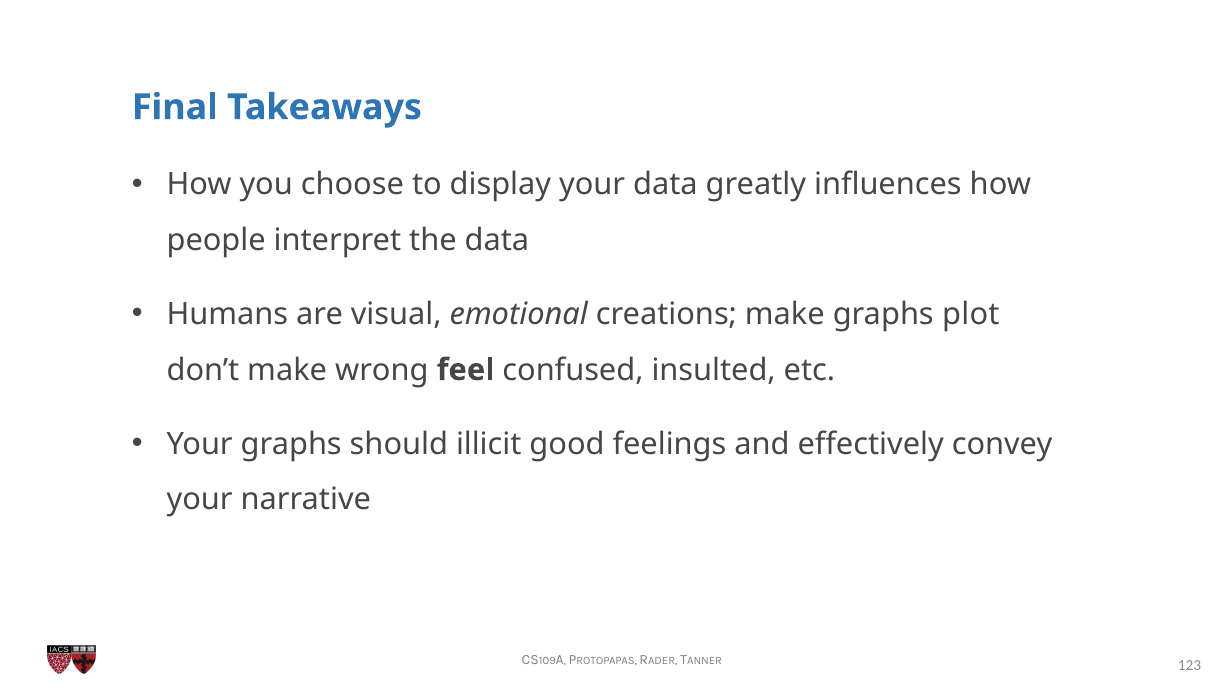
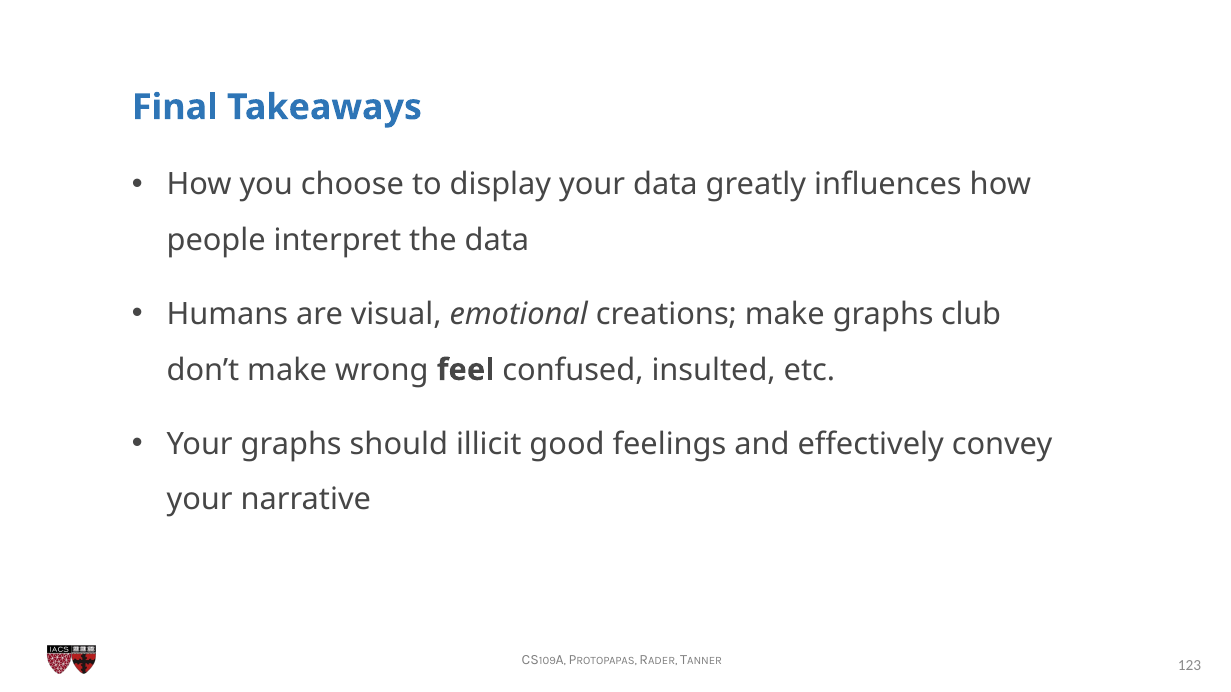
plot: plot -> club (971, 315)
